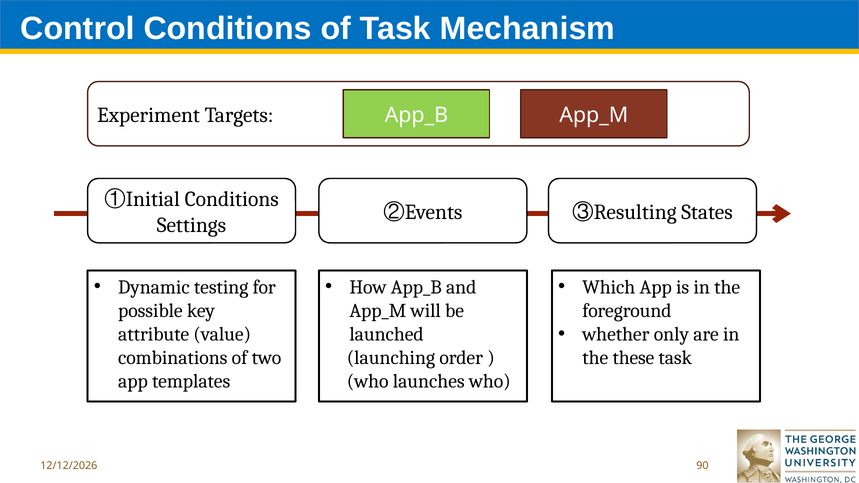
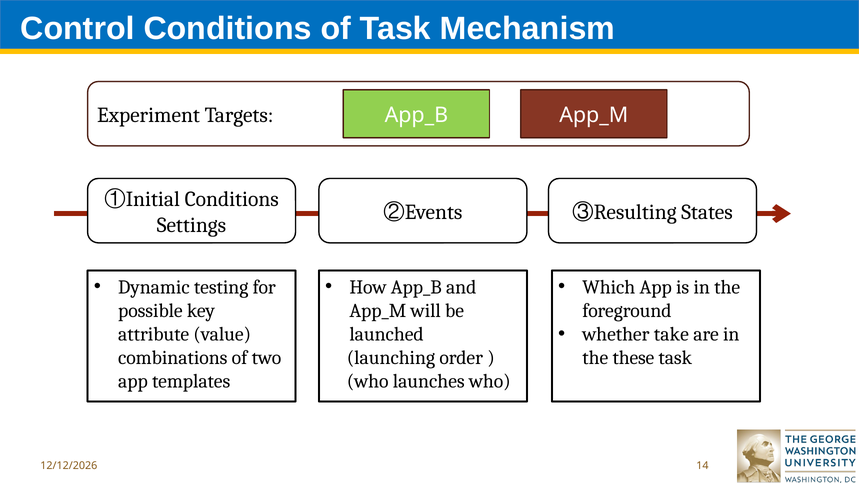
only: only -> take (671, 334)
90: 90 -> 14 (702, 466)
